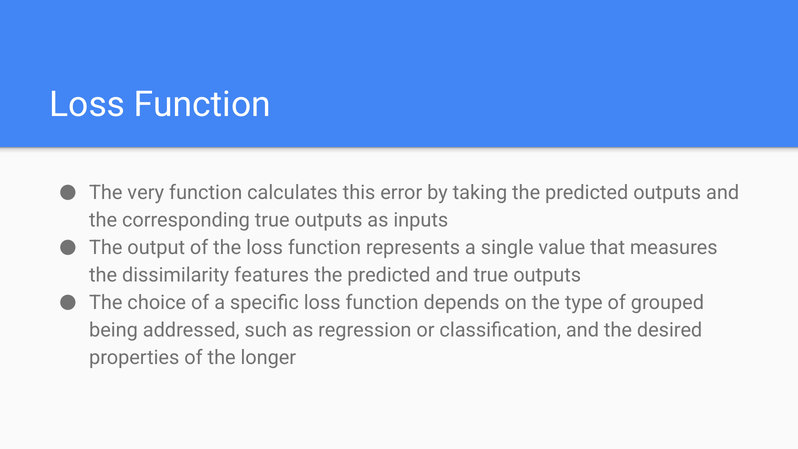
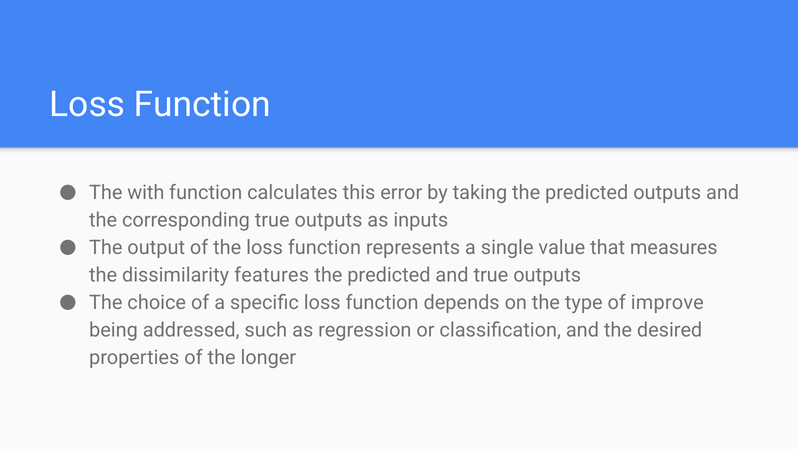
very: very -> with (146, 192)
grouped: grouped -> improve (667, 302)
